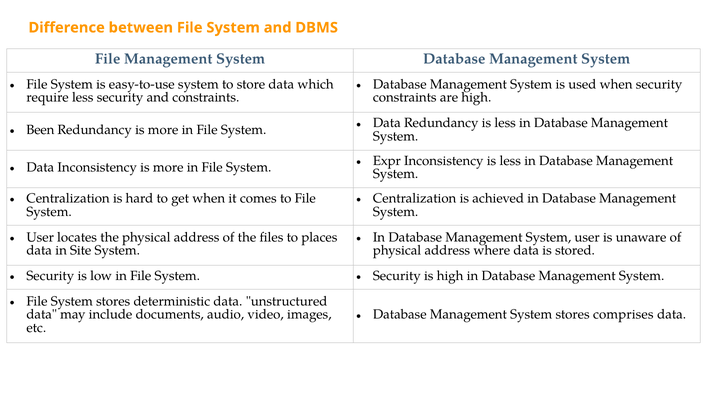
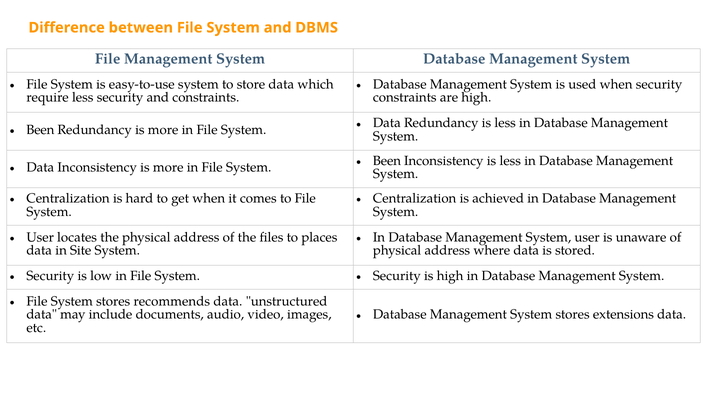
Expr: Expr -> Been (387, 161)
deterministic: deterministic -> recommends (172, 301)
comprises: comprises -> extensions (623, 314)
